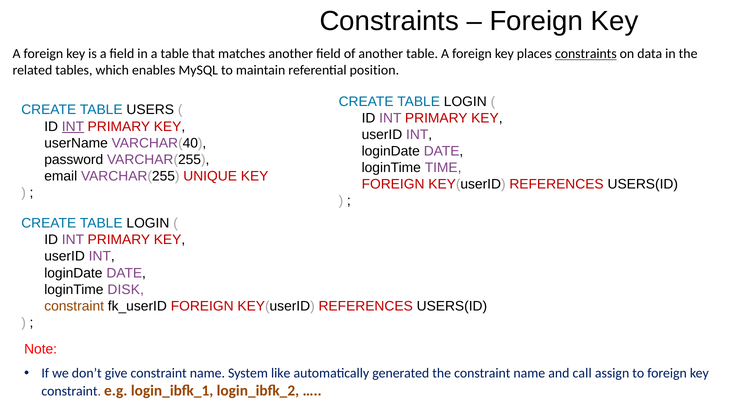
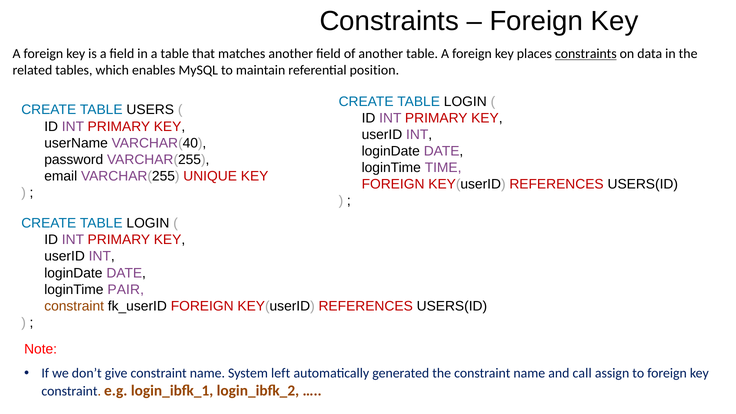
INT underline: present -> none (73, 127)
DISK: DISK -> PAIR (126, 290)
like: like -> left (281, 373)
